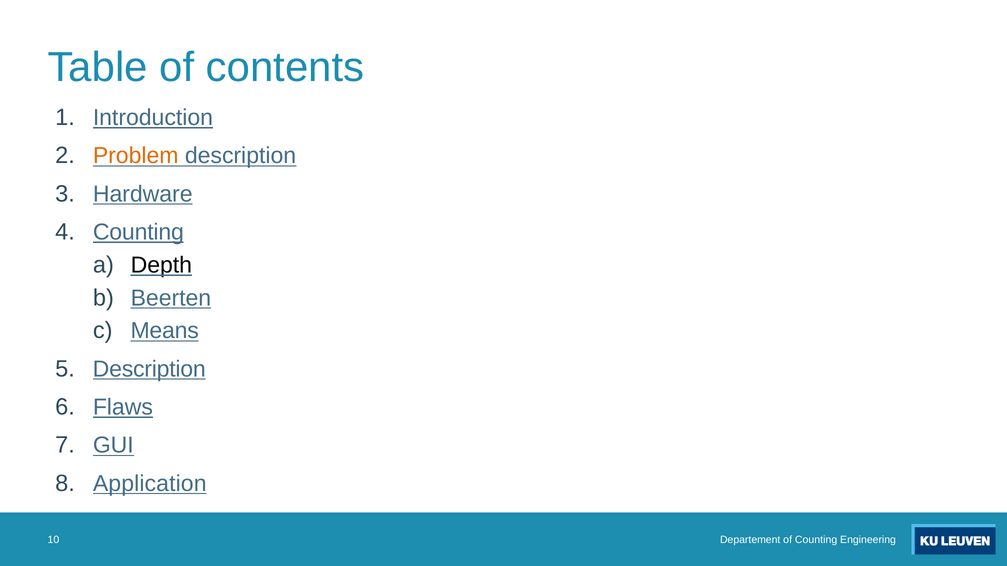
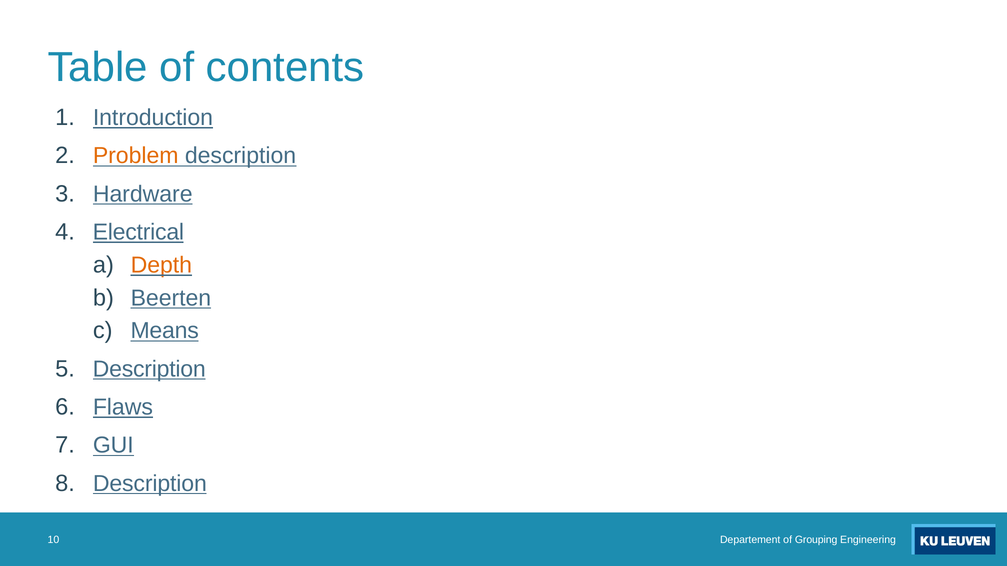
Counting: Counting -> Electrical (138, 232)
Depth colour: black -> orange (161, 265)
Application: Application -> Description (150, 484)
of Counting: Counting -> Grouping (816, 540)
